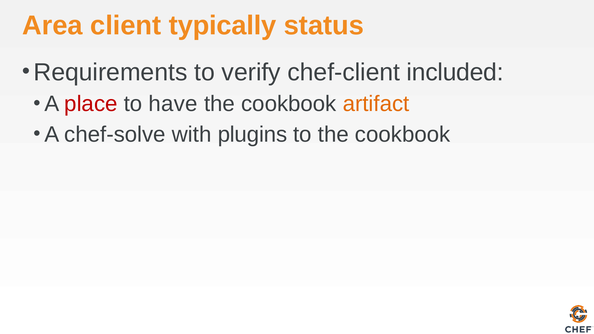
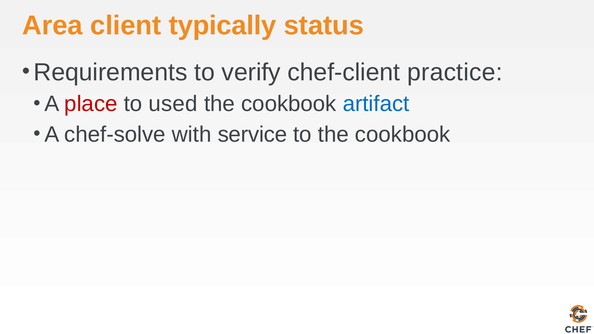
included: included -> practice (455, 72)
have: have -> used (173, 104)
artifact colour: orange -> blue (376, 104)
plugins: plugins -> service (252, 134)
